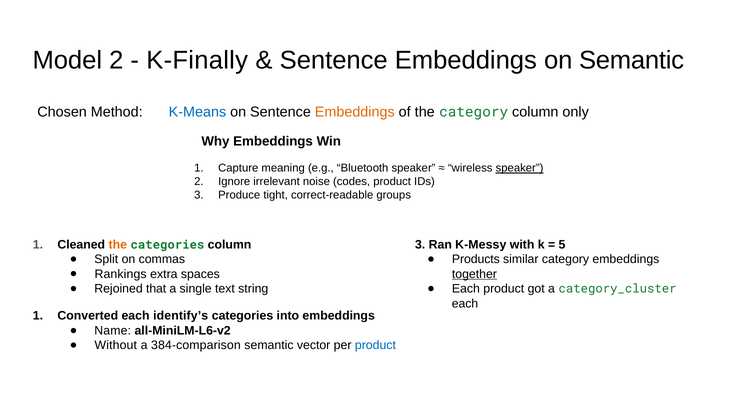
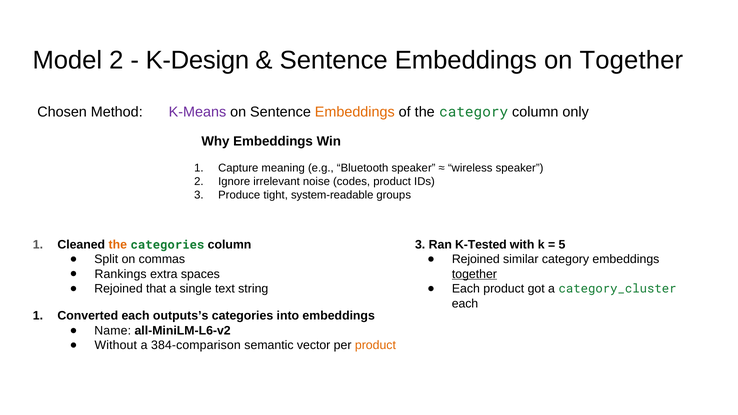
K-Finally: K-Finally -> K-Design (197, 60)
on Semantic: Semantic -> Together (631, 60)
K-Means colour: blue -> purple (197, 112)
speaker underline: present -> none (520, 168)
correct-readable: correct-readable -> system-readable (332, 195)
K-Messy: K-Messy -> K-Tested (481, 245)
Products: Products -> Rejoined (476, 259)
identify’s: identify’s -> outputs’s (181, 316)
product colour: blue -> orange (375, 346)
